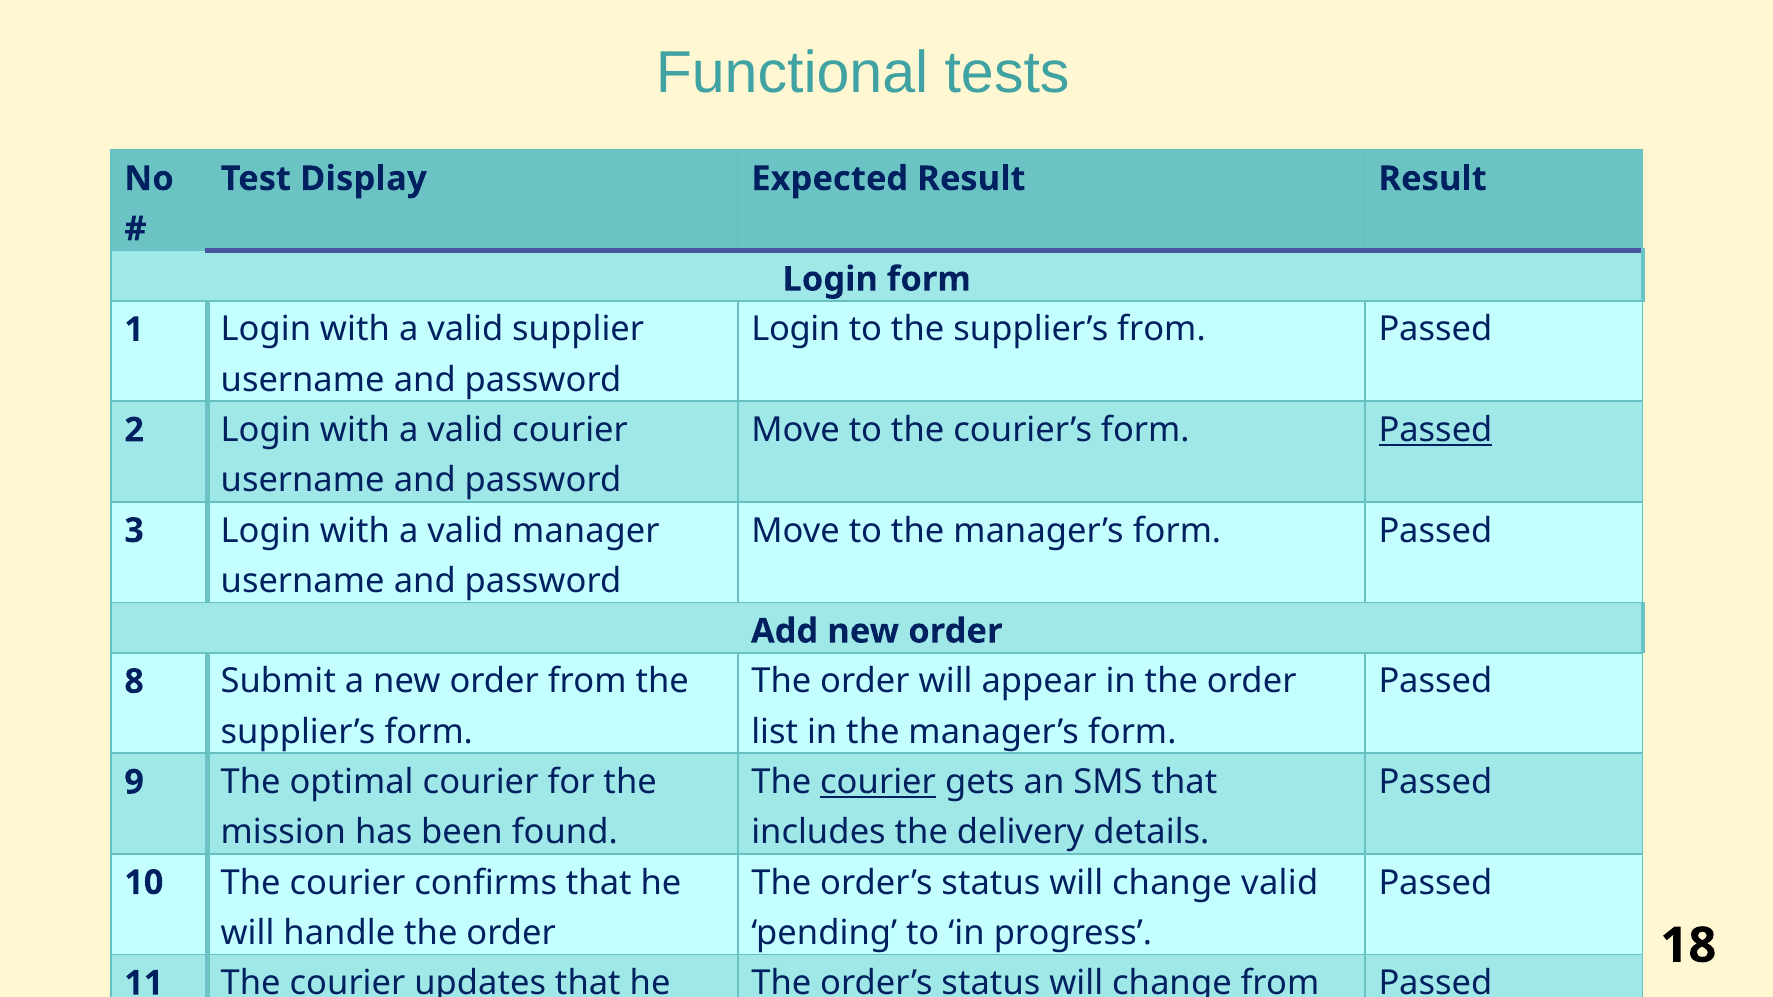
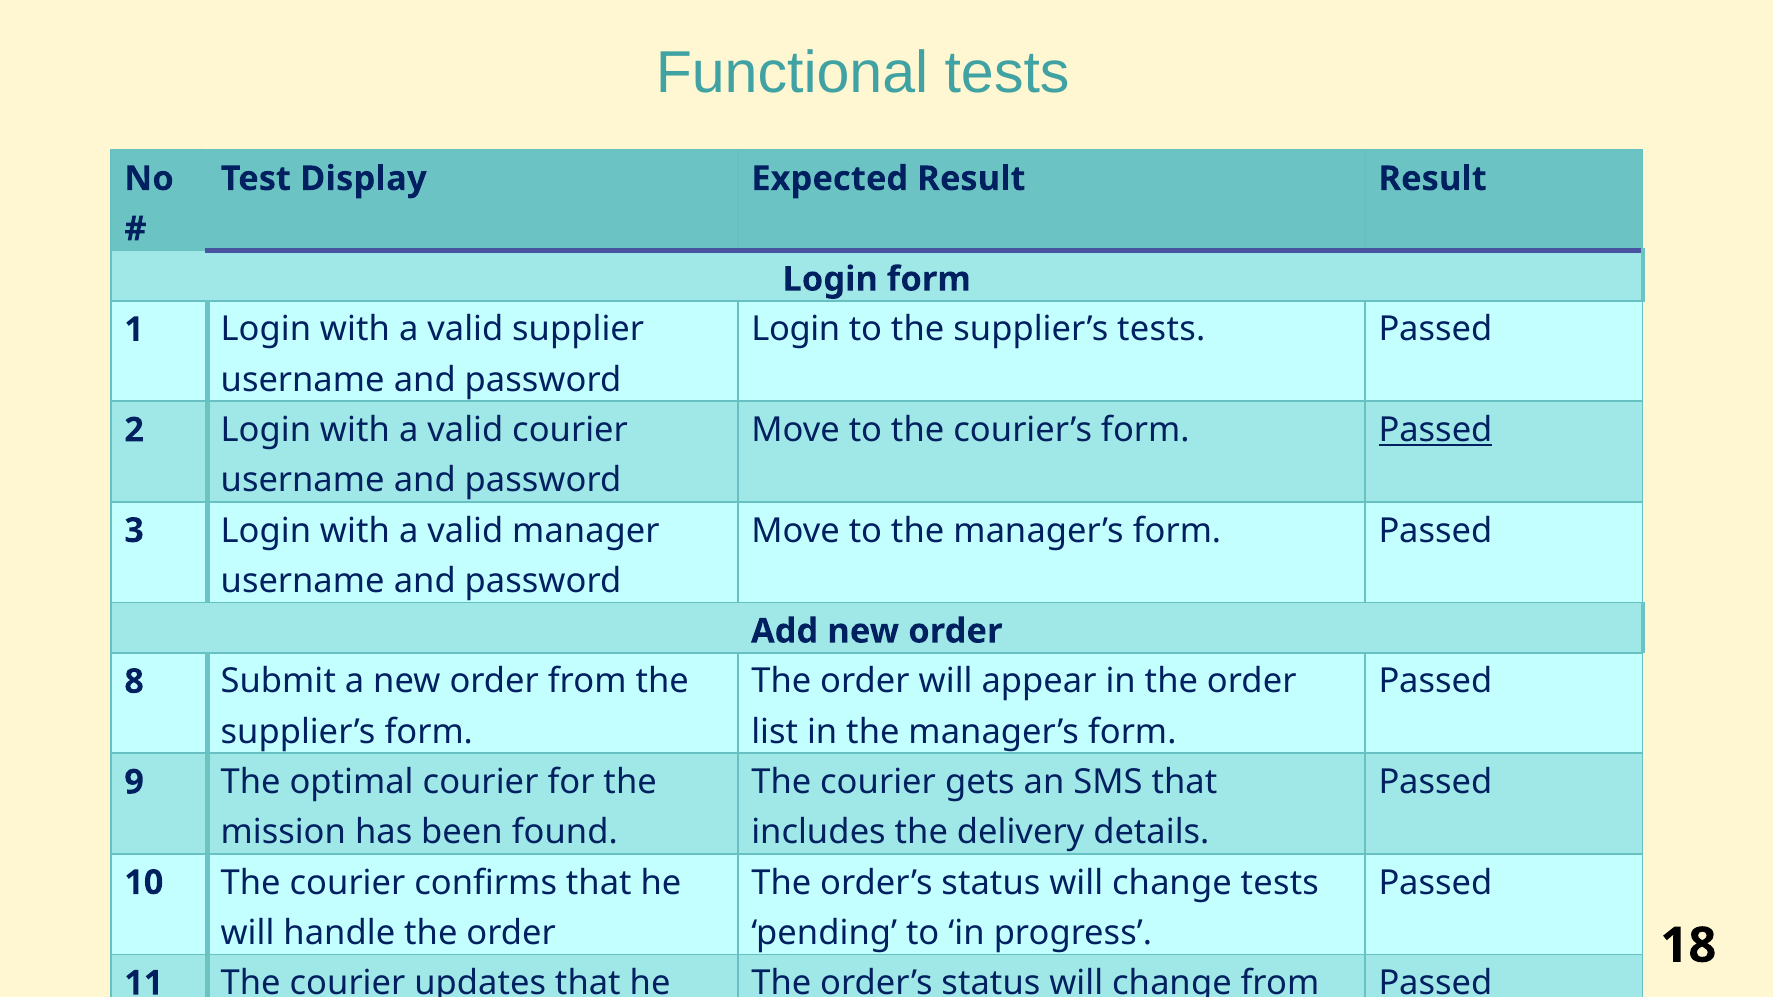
supplier’s from: from -> tests (1161, 330)
courier underline: present -> none (878, 782)
change valid: valid -> tests (1280, 883)
